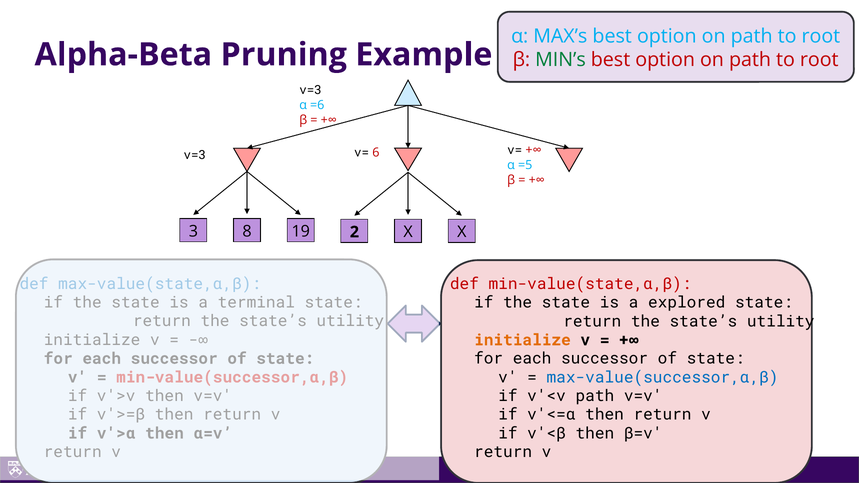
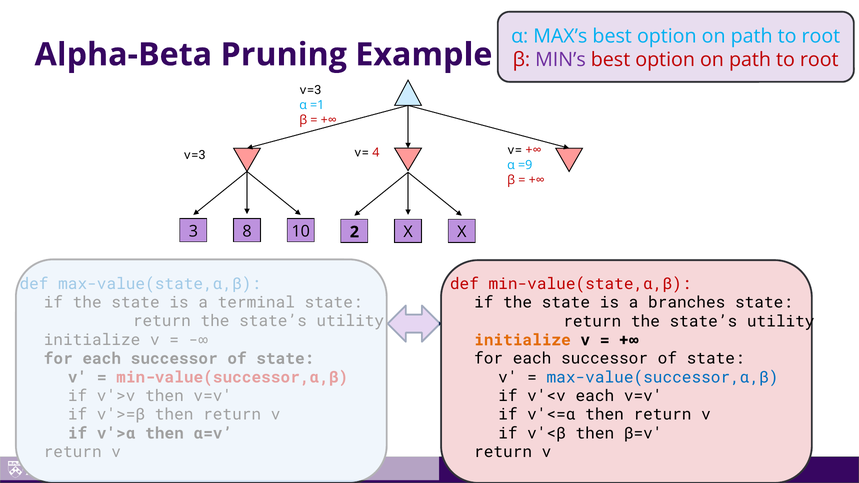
MIN’s colour: green -> purple (560, 60)
=6: =6 -> =1 (317, 105)
6: 6 -> 4 (376, 153)
=5: =5 -> =9 (525, 165)
19: 19 -> 10 (301, 231)
explored: explored -> branches (687, 303)
v'<v path: path -> each (595, 396)
